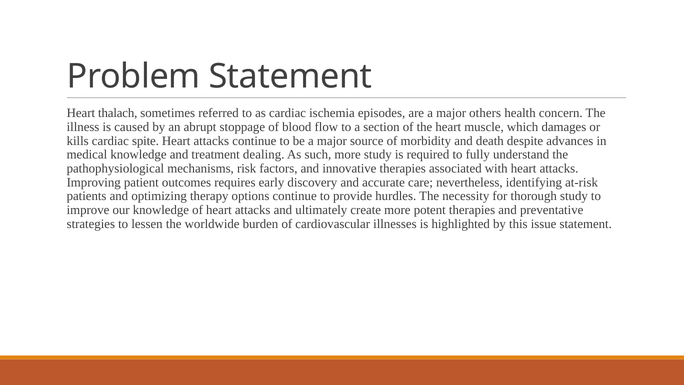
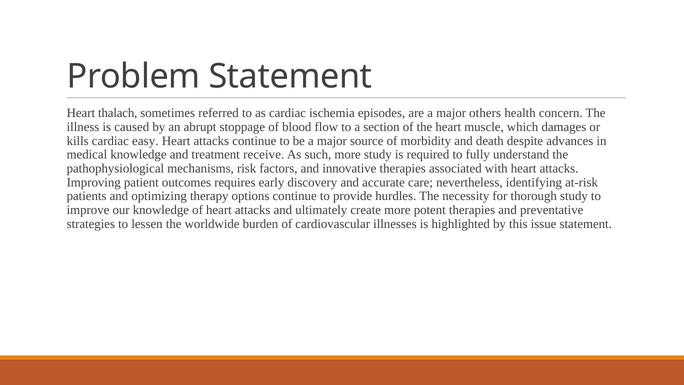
spite: spite -> easy (145, 141)
dealing: dealing -> receive (264, 155)
